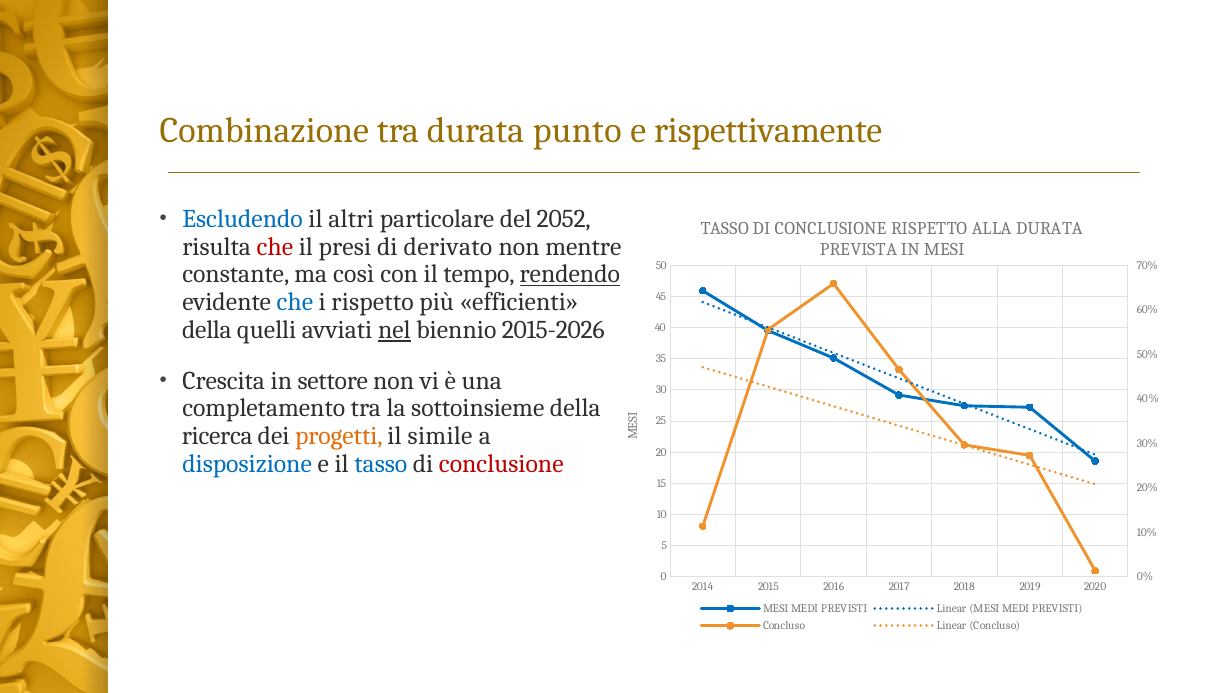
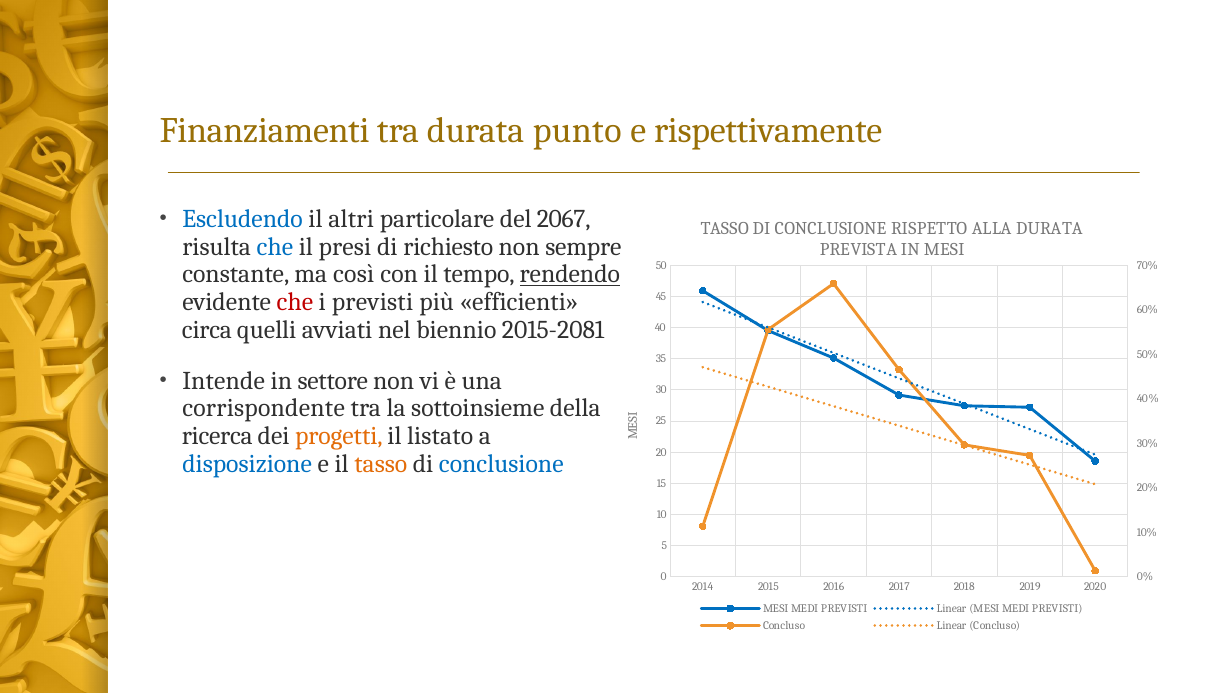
Combinazione: Combinazione -> Finanziamenti (264, 130)
2052: 2052 -> 2067 (564, 219)
che colour: red -> blue (275, 247)
derivato: derivato -> richiesto (448, 247)
mentre: mentre -> sempre (583, 247)
che colour: blue -> red (295, 302)
i rispetto: rispetto -> previsti (373, 302)
della: della -> circa (207, 330)
nel underline: present -> none (394, 330)
2015-2026: 2015-2026 -> 2015-2081 (553, 330)
Crescita: Crescita -> Intende (224, 381)
completamento: completamento -> corrispondente (264, 409)
simile: simile -> listato (440, 436)
tasso colour: blue -> orange (381, 464)
conclusione colour: red -> blue (501, 464)
